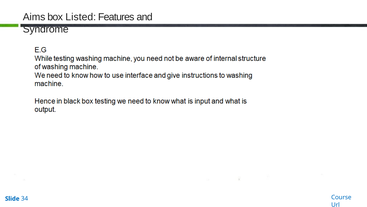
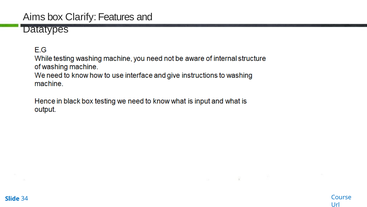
Listed: Listed -> Clarify (81, 17)
Syndrome: Syndrome -> Datatypes (46, 29)
